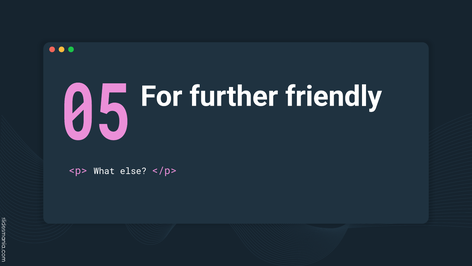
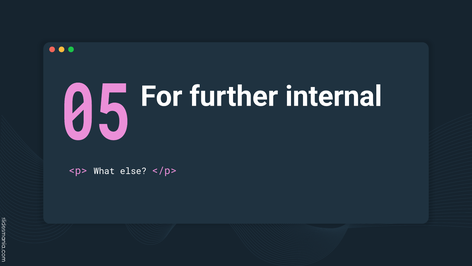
friendly: friendly -> internal (334, 96)
